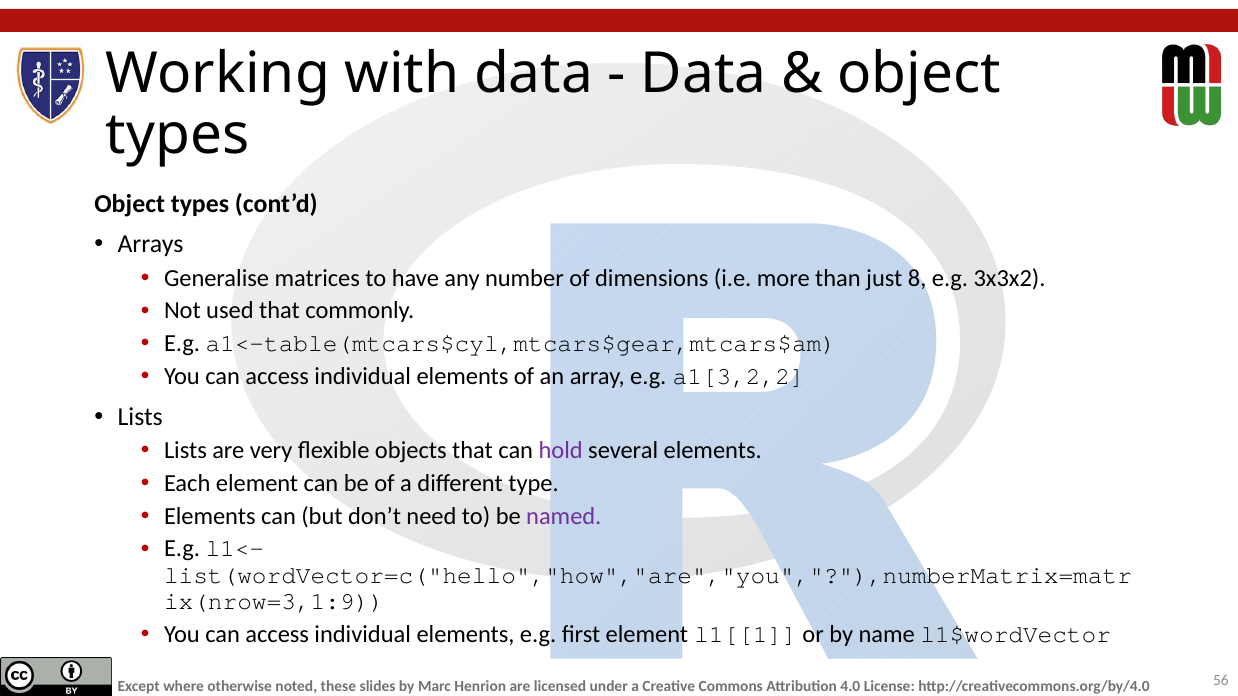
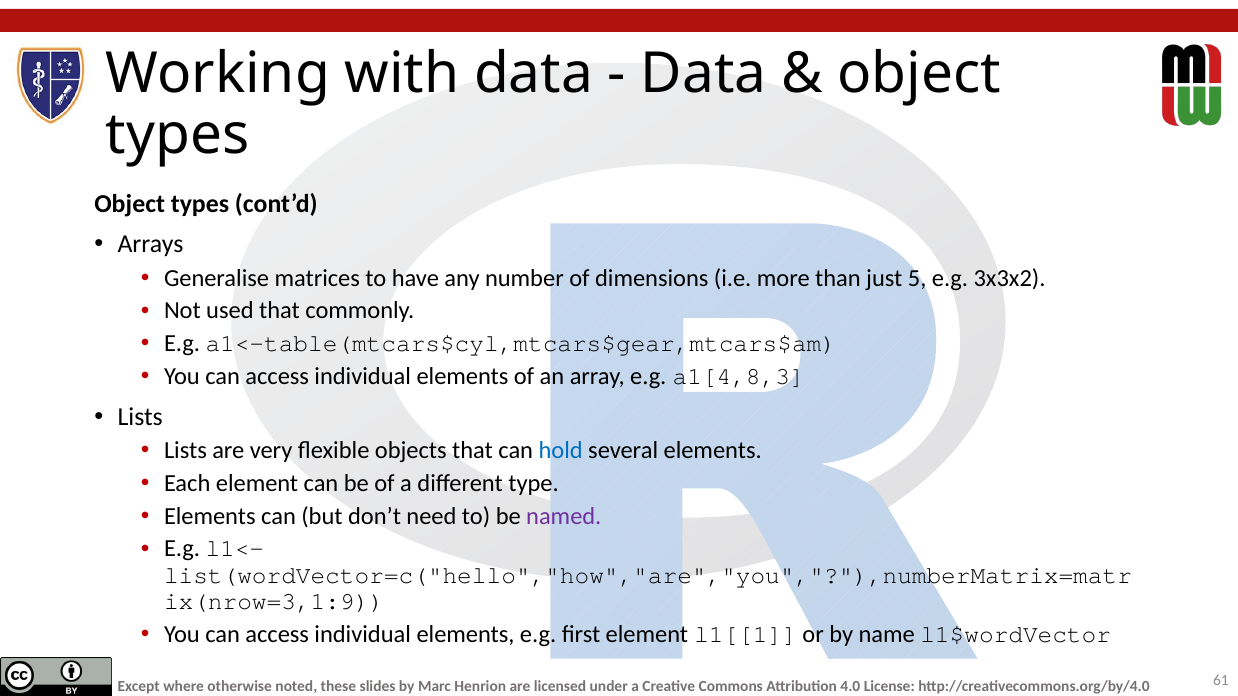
8: 8 -> 5 (917, 278)
a1[3,2,2: a1[3,2,2 -> a1[4,8,3 (739, 377)
hold colour: purple -> blue (561, 450)
56: 56 -> 61 (1221, 681)
